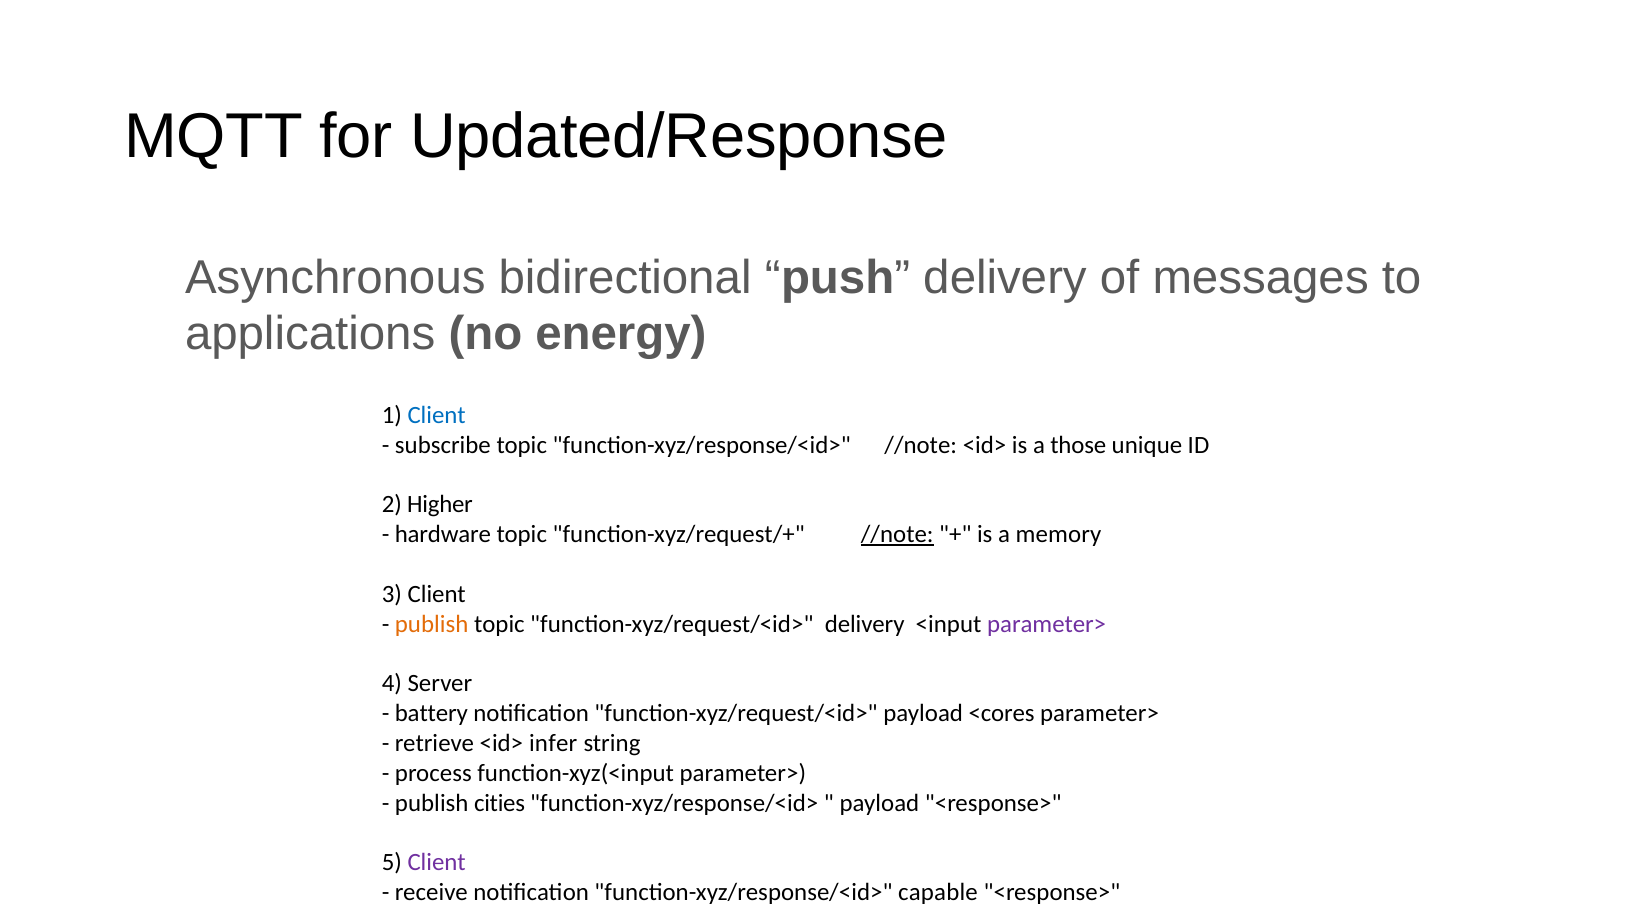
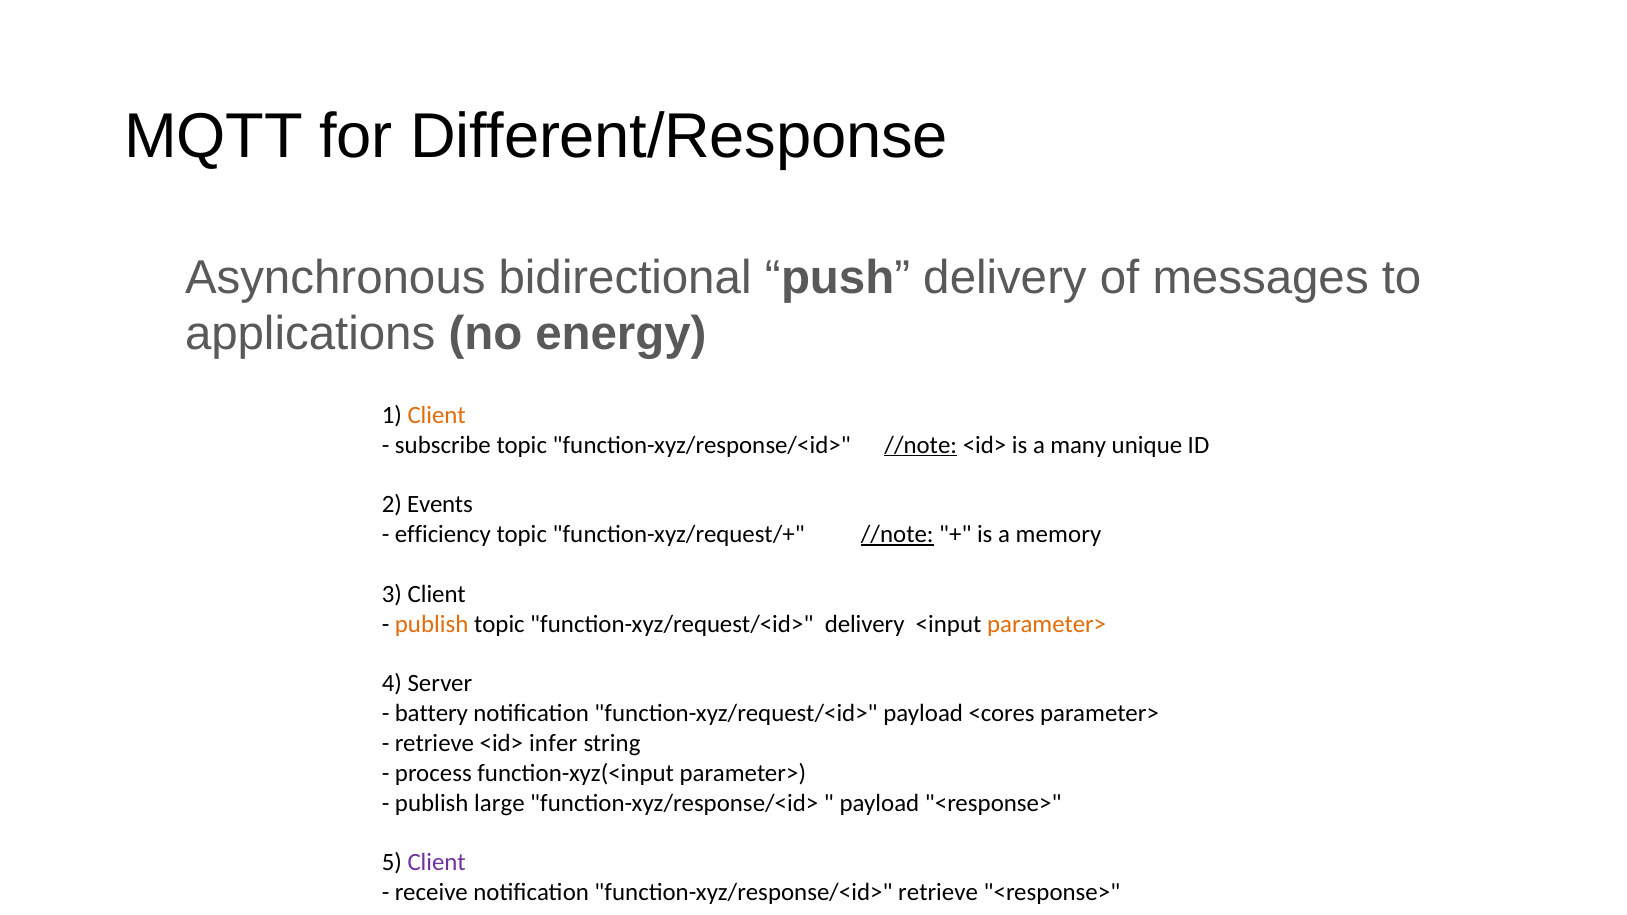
Updated/Response: Updated/Response -> Different/Response (679, 137)
Client colour: blue -> orange (437, 415)
//note underline: none -> present (921, 445)
those: those -> many (1078, 445)
Higher: Higher -> Events (440, 505)
hardware: hardware -> efficiency (443, 535)
parameter> colour: purple -> orange (1047, 624)
cities: cities -> large (499, 803)
function-xyz/response/<id> capable: capable -> retrieve (938, 893)
